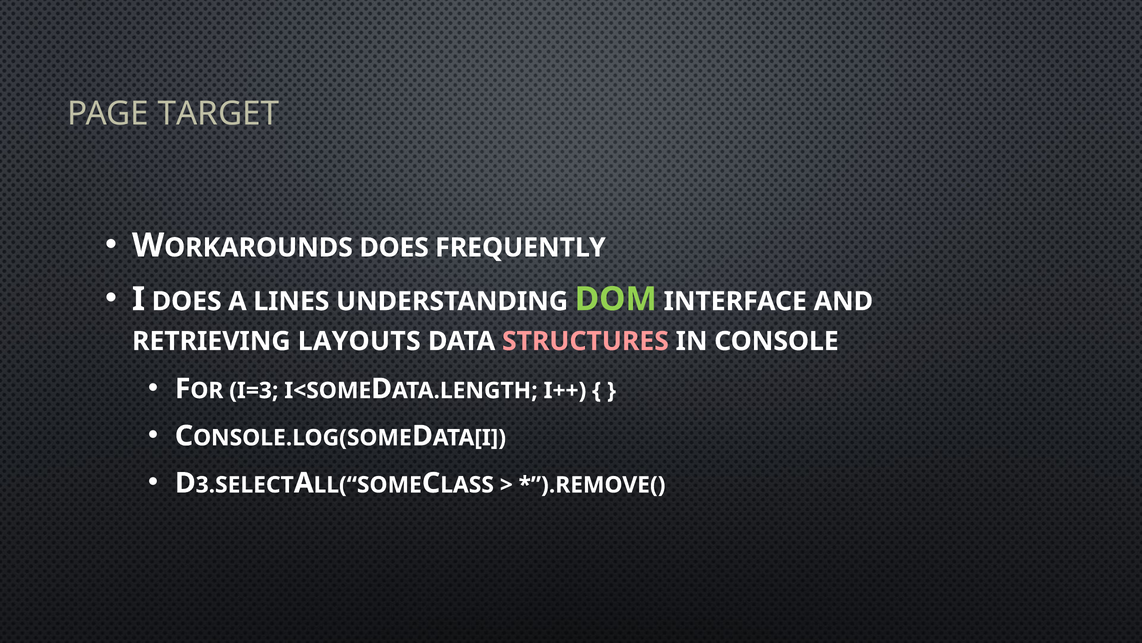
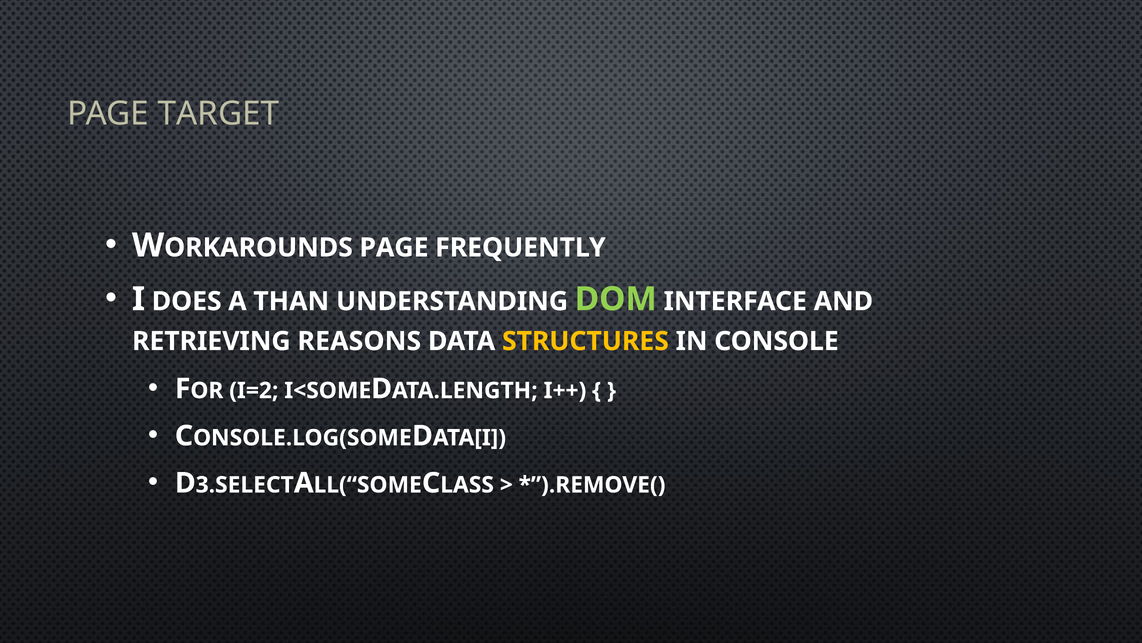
DOES: DOES -> PAGE (394, 247)
LINES: LINES -> THAN (291, 301)
LAYOUTS: LAYOUTS -> REASONS (359, 341)
STRUCTURES colour: pink -> yellow (585, 341)
I=3: I=3 -> I=2 (254, 390)
